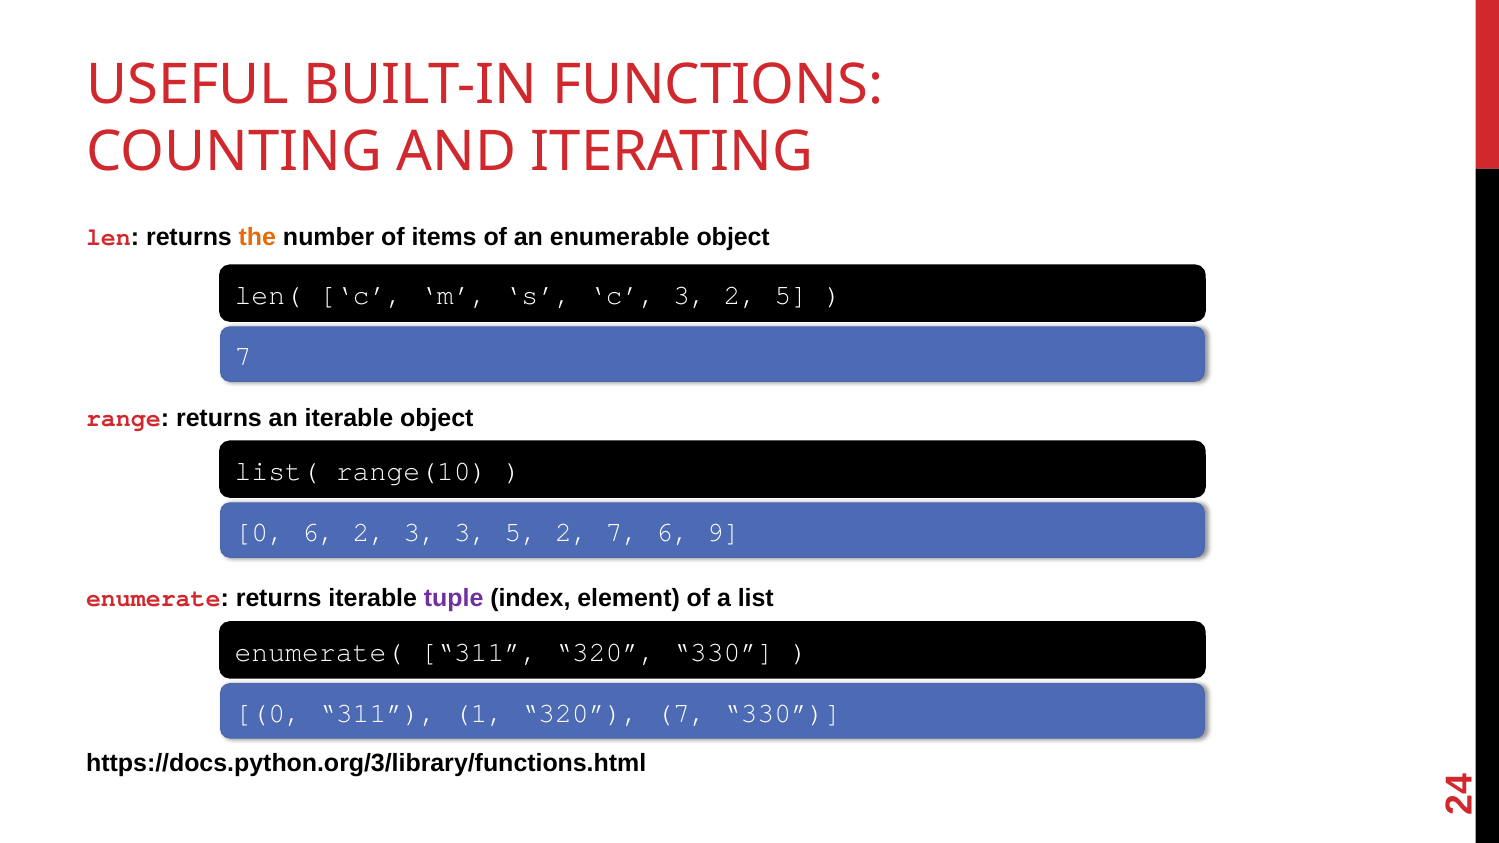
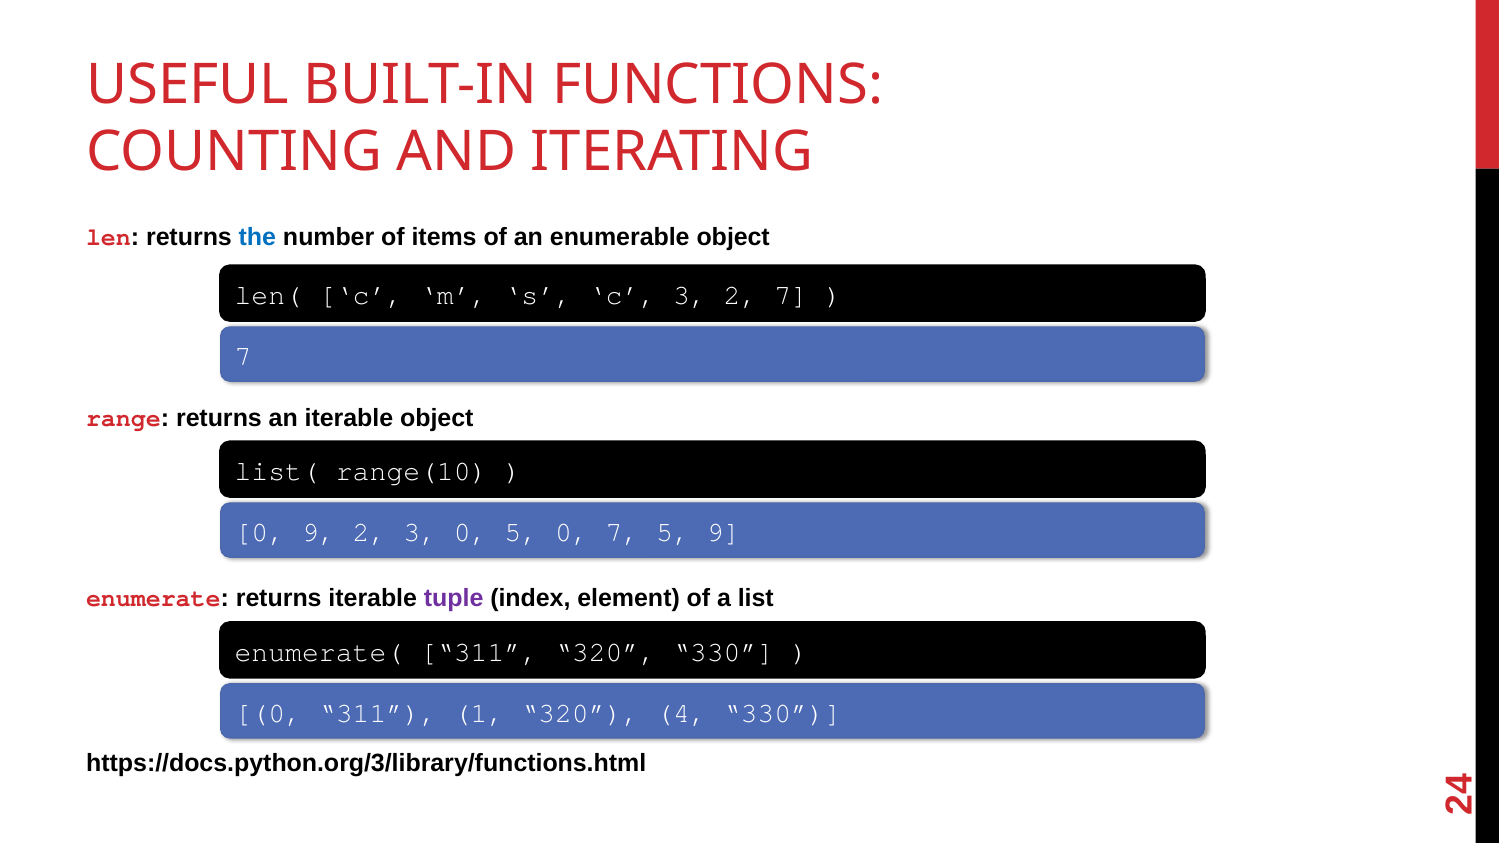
the colour: orange -> blue (257, 238)
2 5: 5 -> 7 (791, 295)
0 6: 6 -> 9 (319, 532)
3 3: 3 -> 0 (471, 532)
5 2: 2 -> 0 (572, 532)
7 6: 6 -> 5 (673, 532)
320 7: 7 -> 4 (682, 713)
